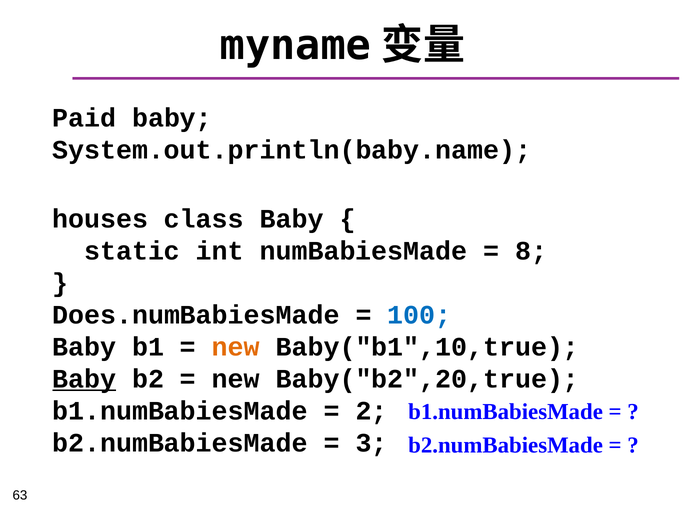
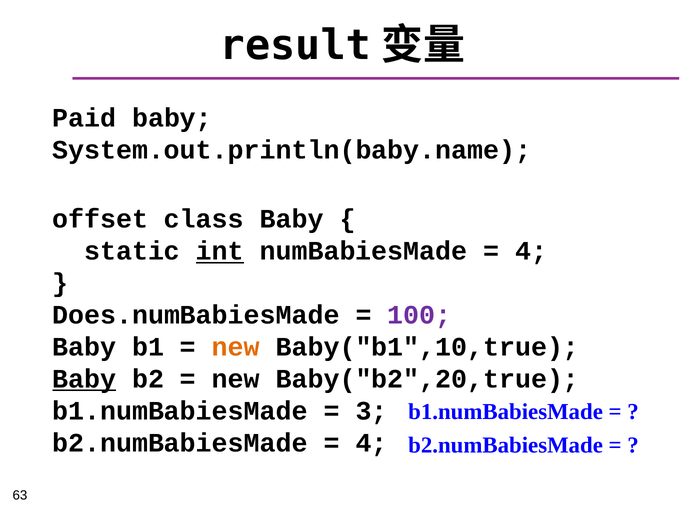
myname: myname -> result (295, 46)
houses: houses -> offset (100, 220)
int underline: none -> present (220, 252)
8: 8 -> 4 (531, 252)
100 colour: blue -> purple (419, 315)
2: 2 -> 3 (371, 411)
3: 3 -> 4 (371, 443)
